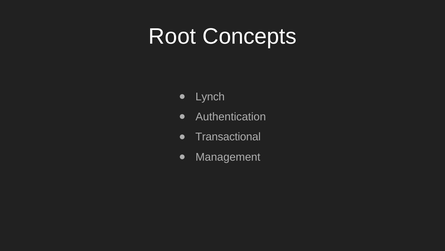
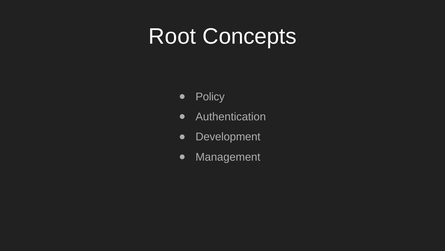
Lynch: Lynch -> Policy (210, 97)
Transactional: Transactional -> Development (228, 137)
